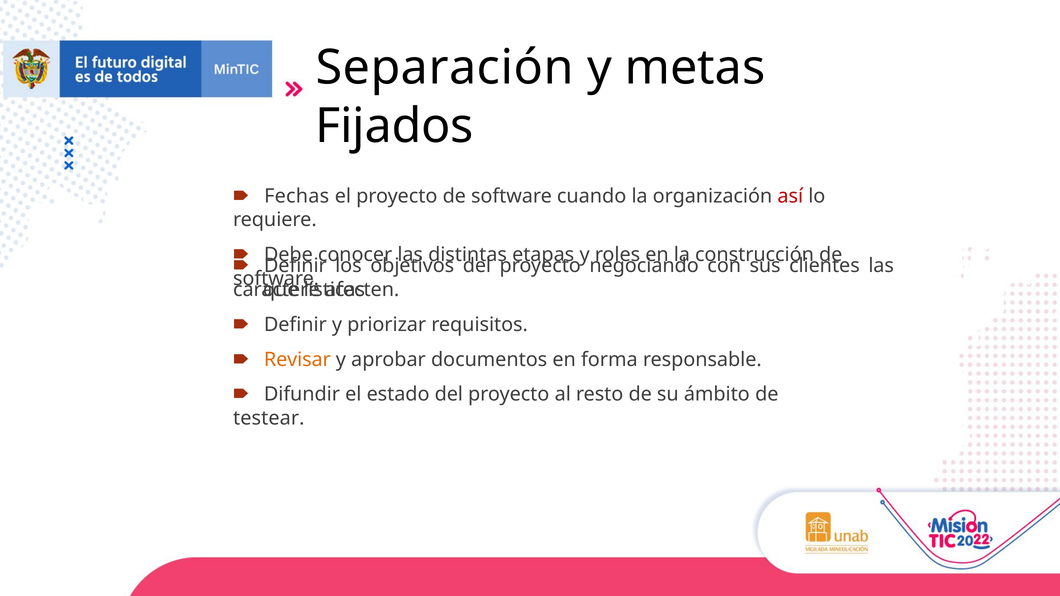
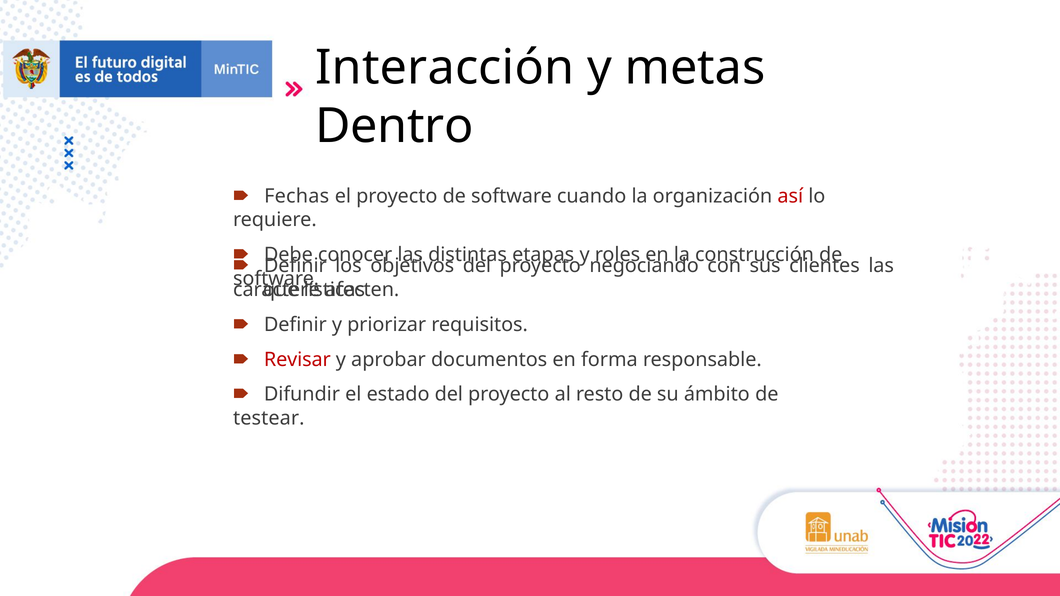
Separación: Separación -> Interacción (445, 68)
Fijados: Fijados -> Dentro (394, 126)
Revisar colour: orange -> red (297, 360)
